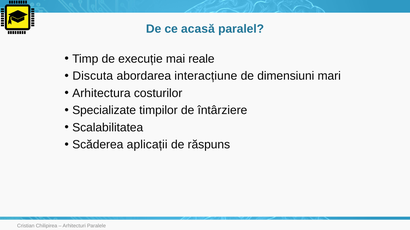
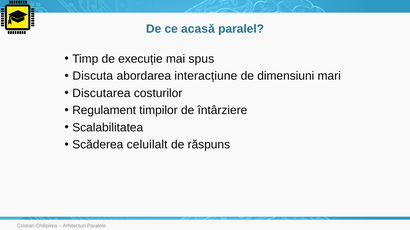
reale: reale -> spus (201, 59)
Arhitectura: Arhitectura -> Discutarea (101, 93)
Specializate: Specializate -> Regulament (104, 111)
aplicații: aplicații -> celuilalt (147, 145)
